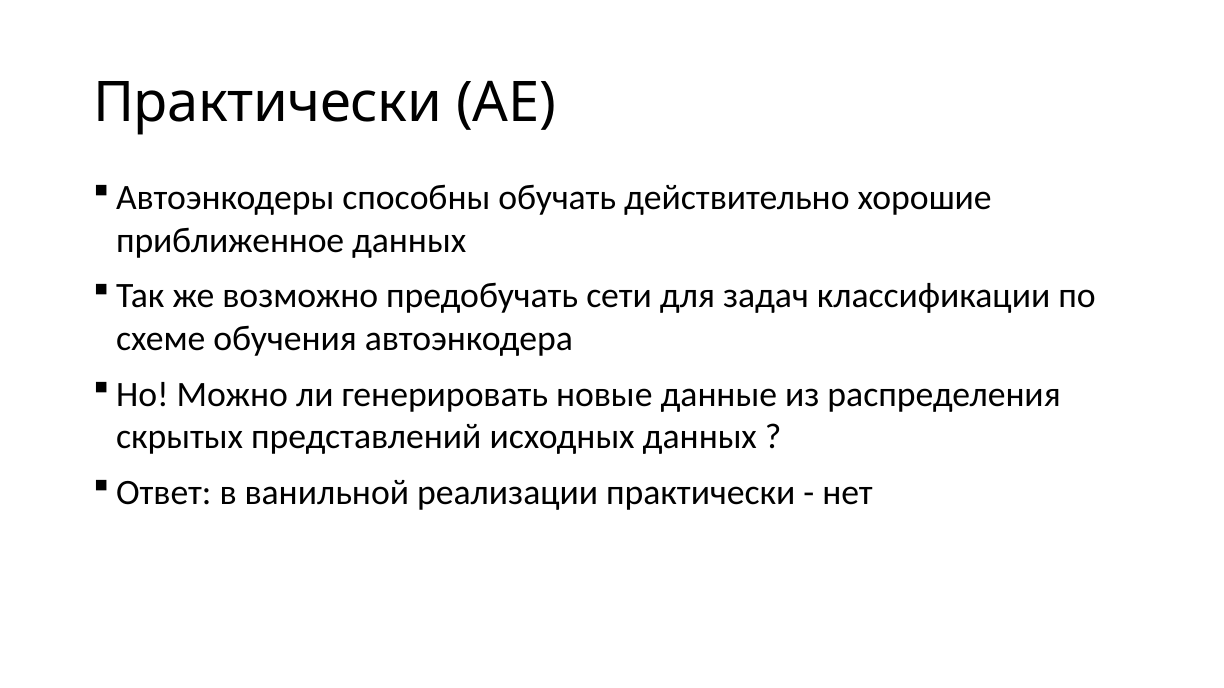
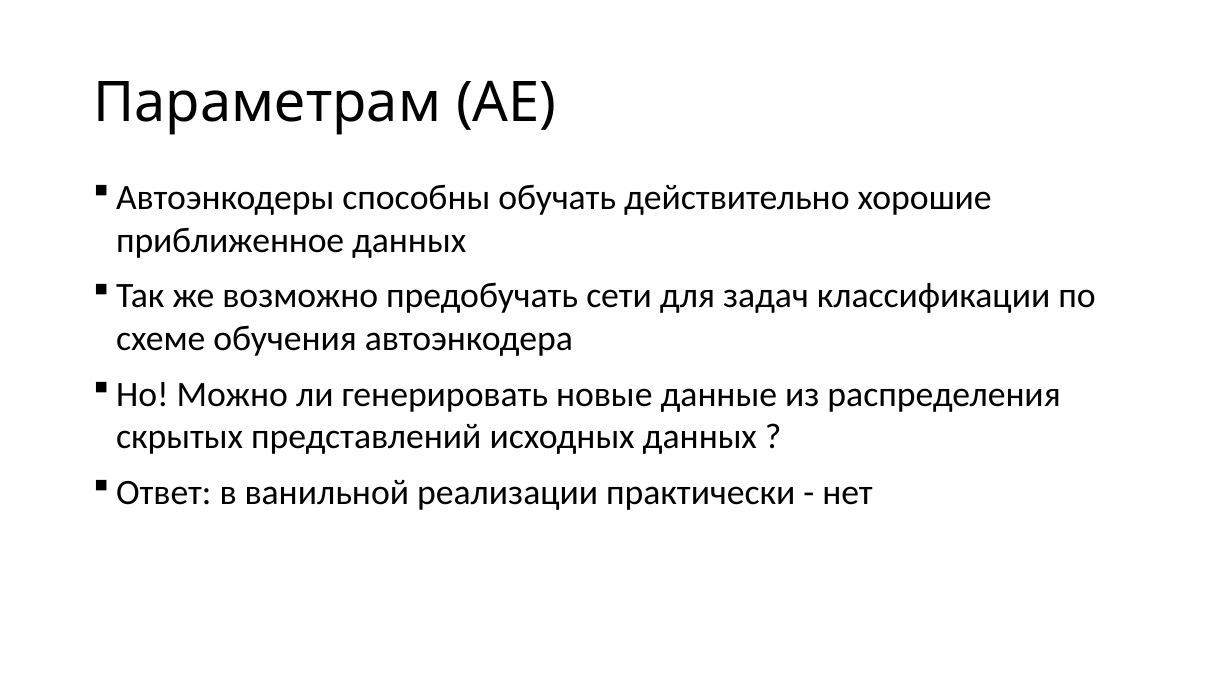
Практически: Практически -> Параметрам (267, 103)
